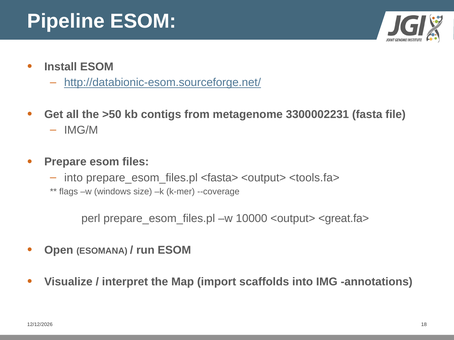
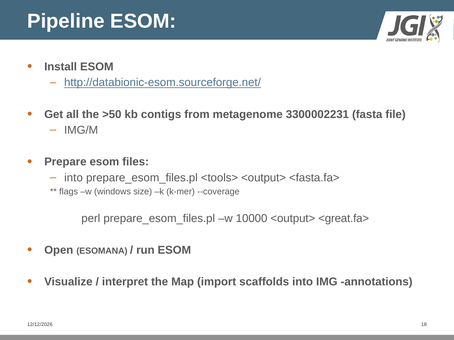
<fasta>: <fasta> -> <tools> (219, 178)
<tools.fa>: <tools.fa> -> <fasta.fa> (314, 178)
